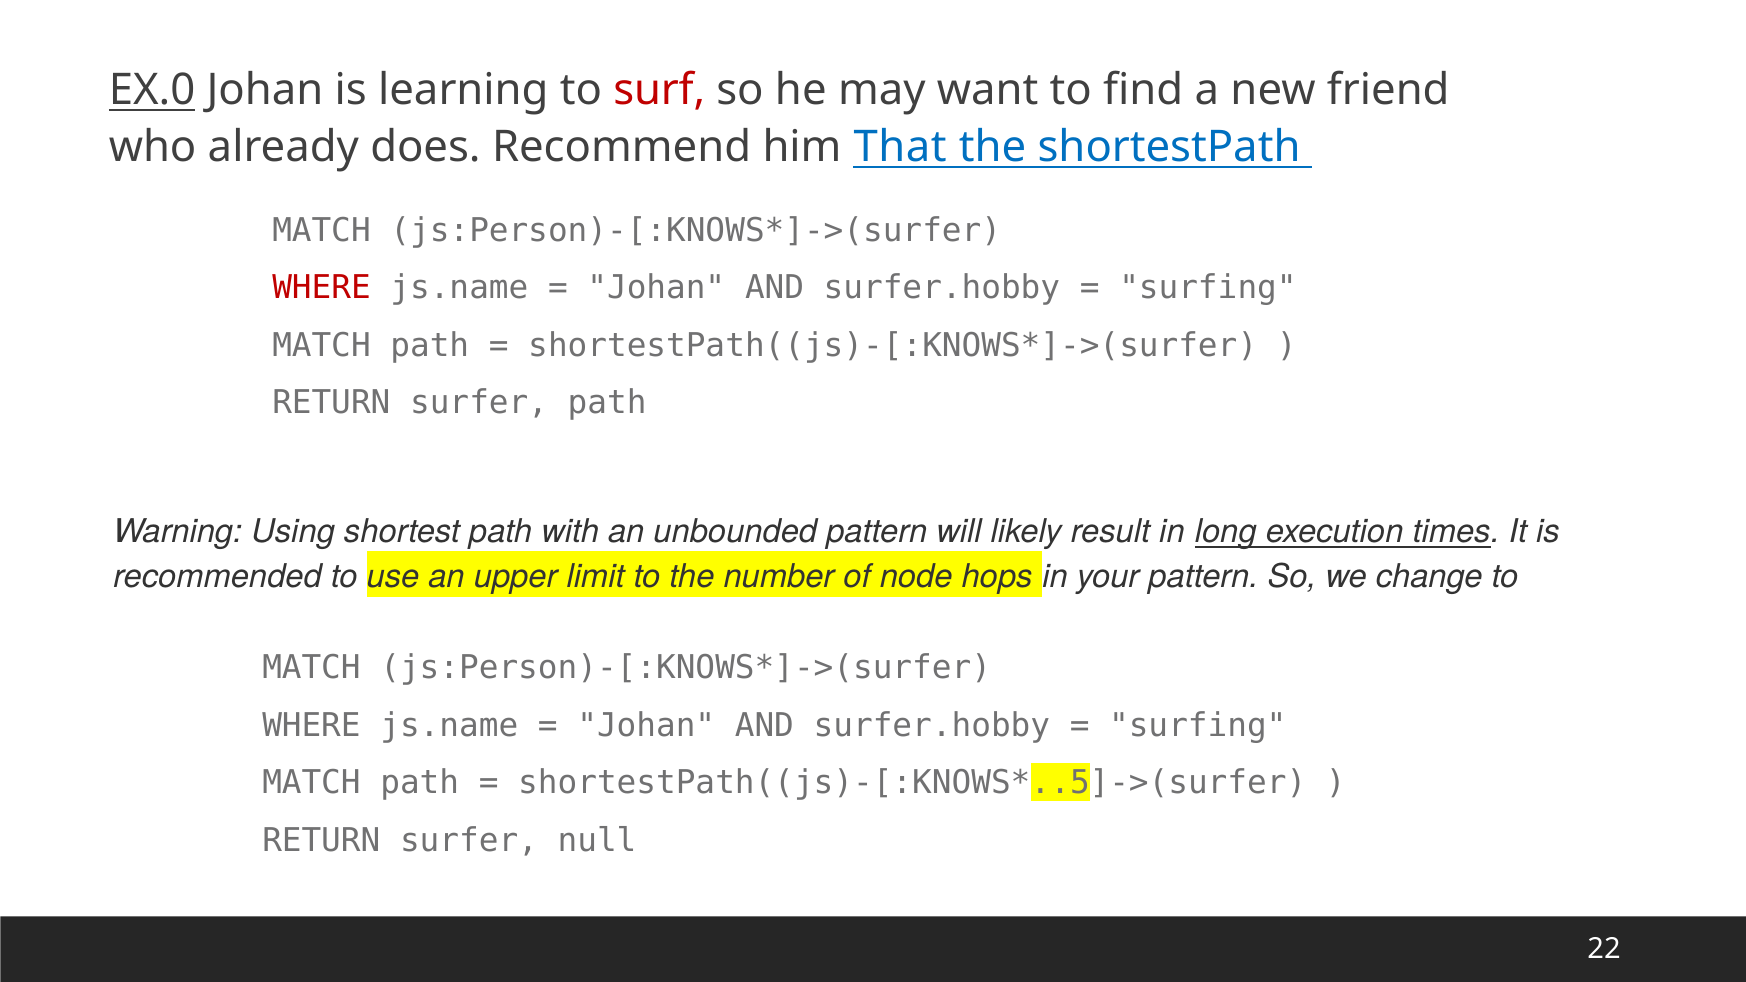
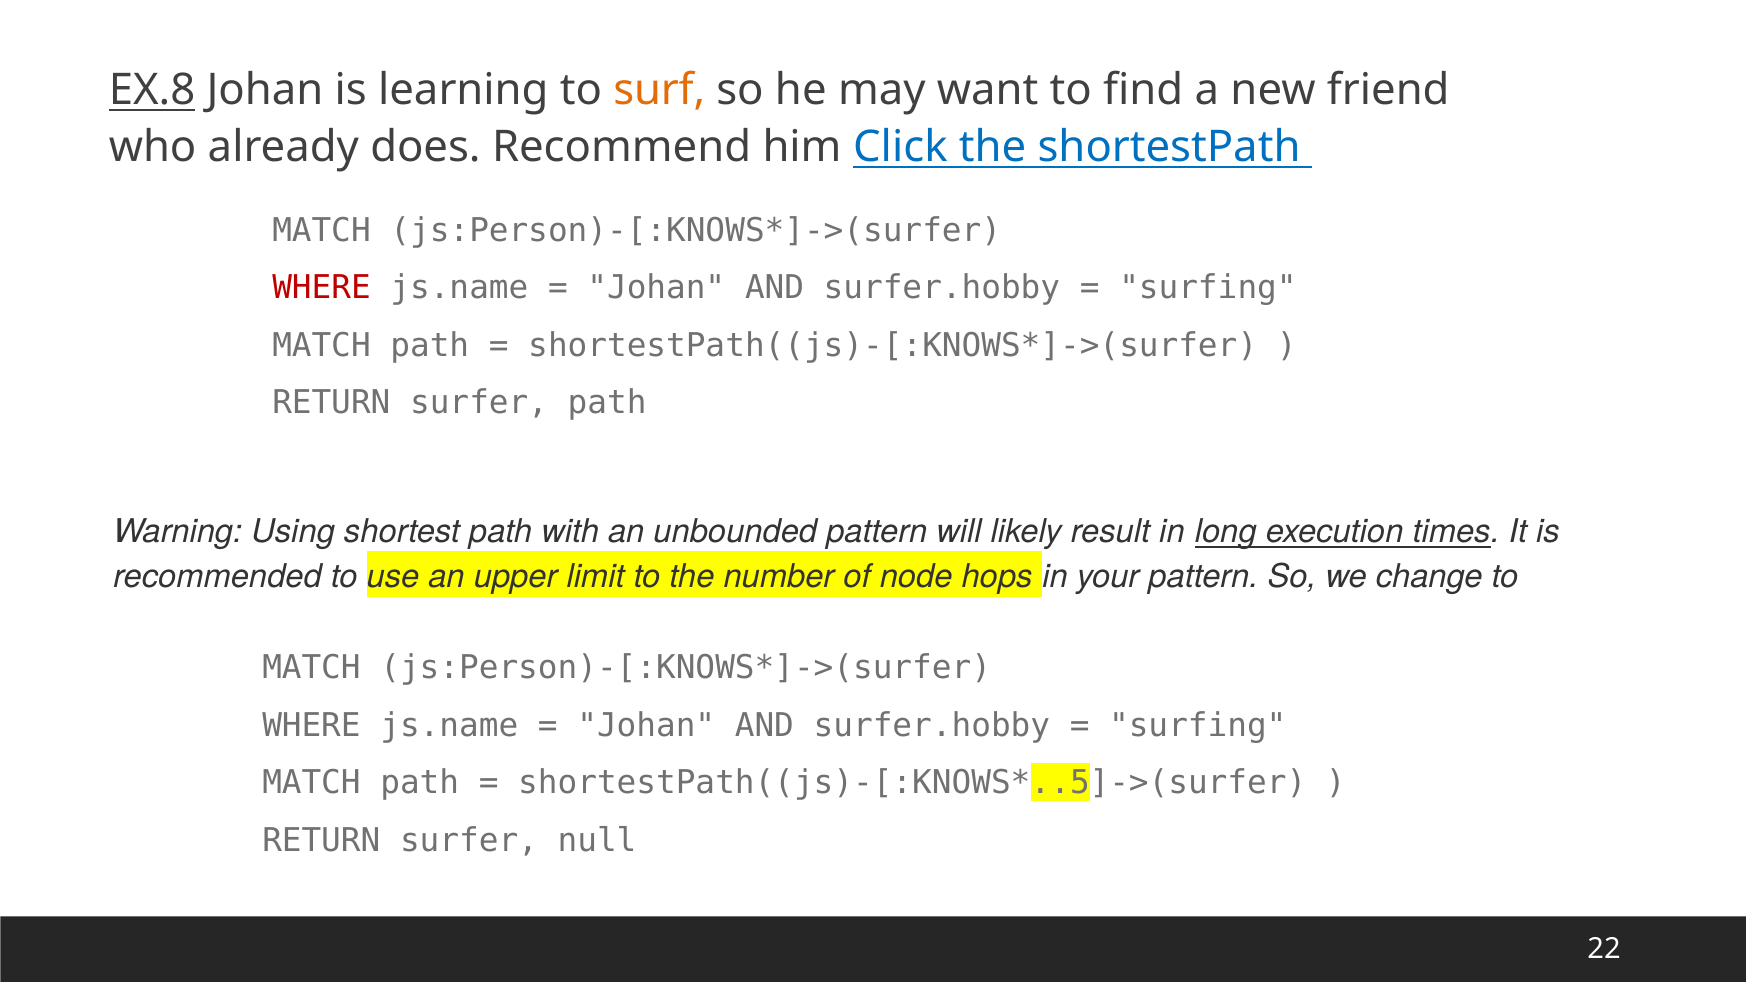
EX.0: EX.0 -> EX.8 (152, 90)
surf colour: red -> orange (659, 90)
That: That -> Click (900, 147)
